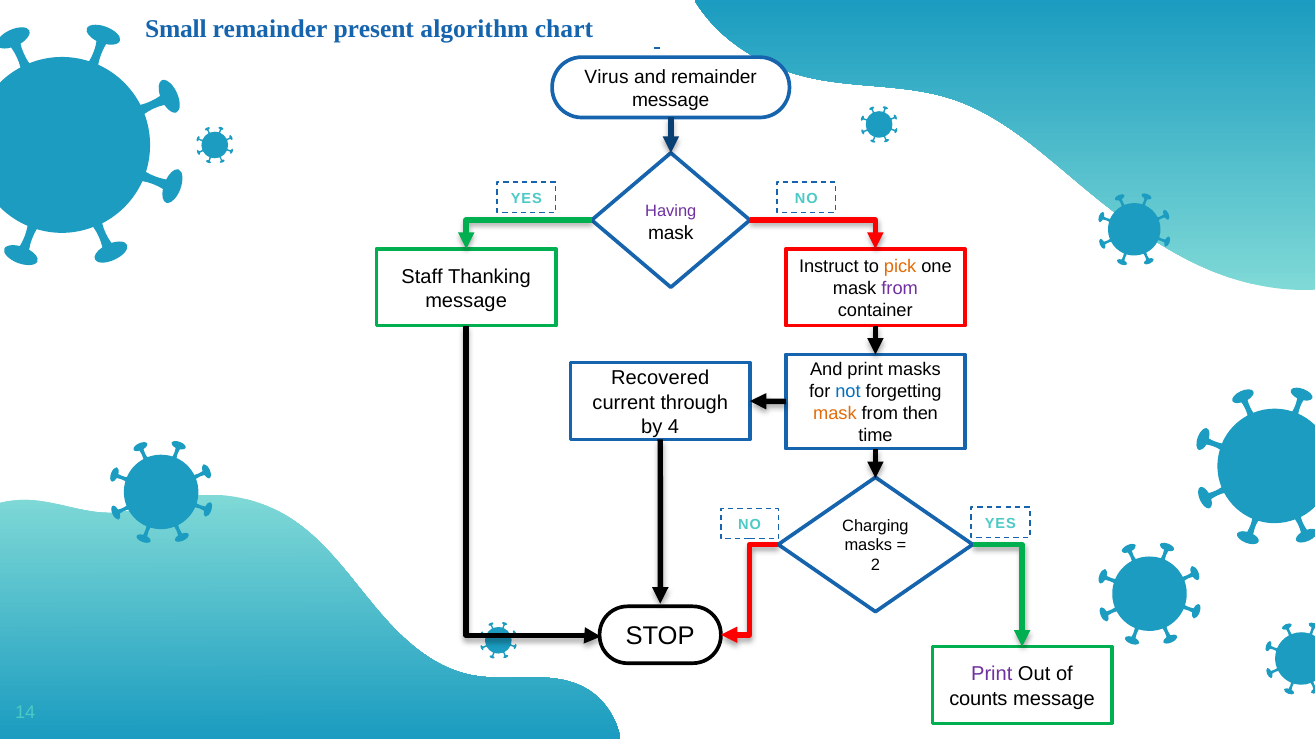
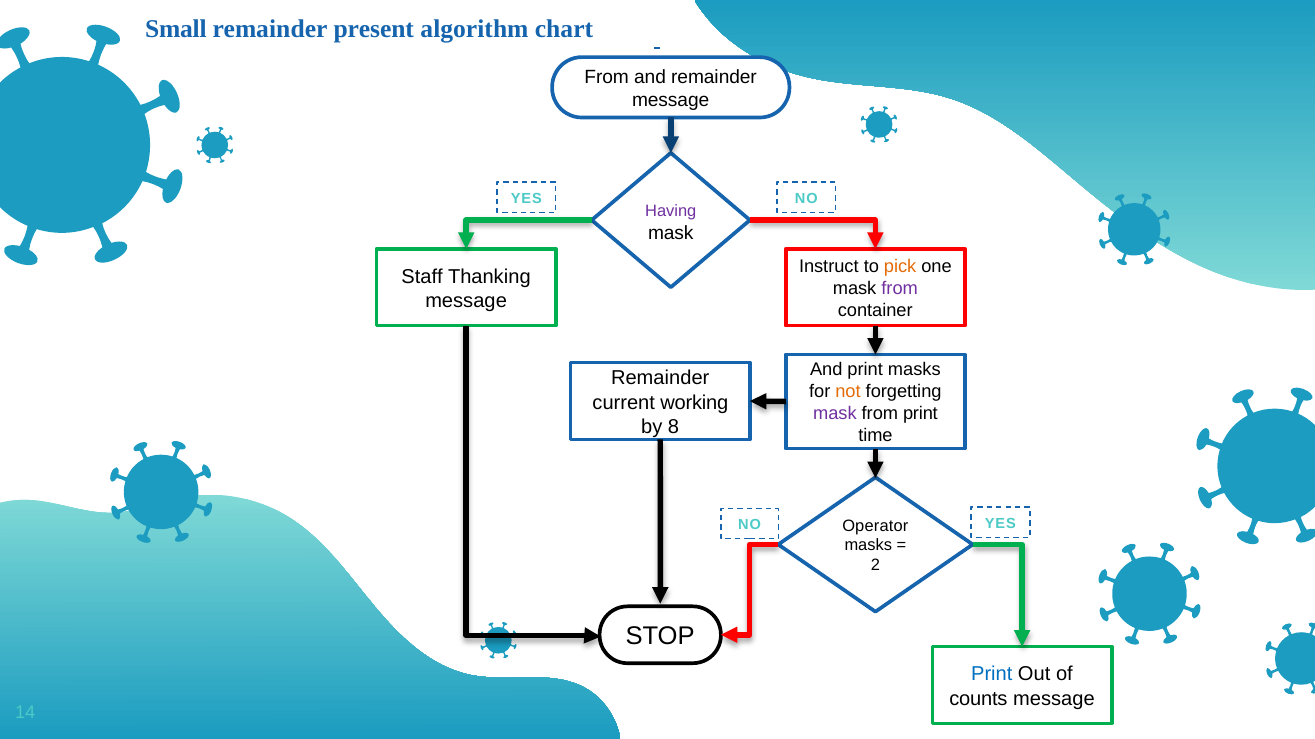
Virus: Virus -> From (607, 77)
Recovered: Recovered -> Remainder (660, 379)
not colour: blue -> orange (848, 392)
through: through -> working (694, 403)
mask colour: orange -> purple (835, 414)
from then: then -> print (920, 414)
4: 4 -> 8 (674, 427)
Charging: Charging -> Operator (875, 526)
Print colour: purple -> blue (992, 675)
